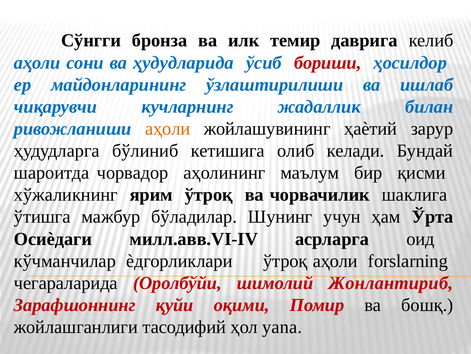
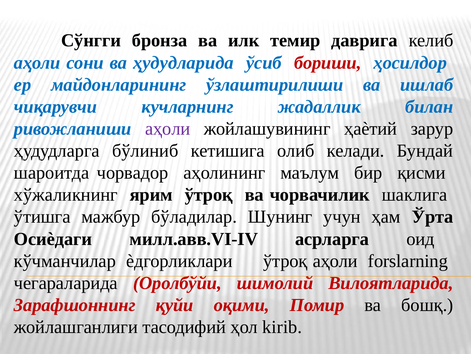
аҳоли colour: orange -> purple (168, 128)
Жонлантириб: Жонлантириб -> Вилоятларида (391, 282)
yana: yana -> kirib (282, 326)
